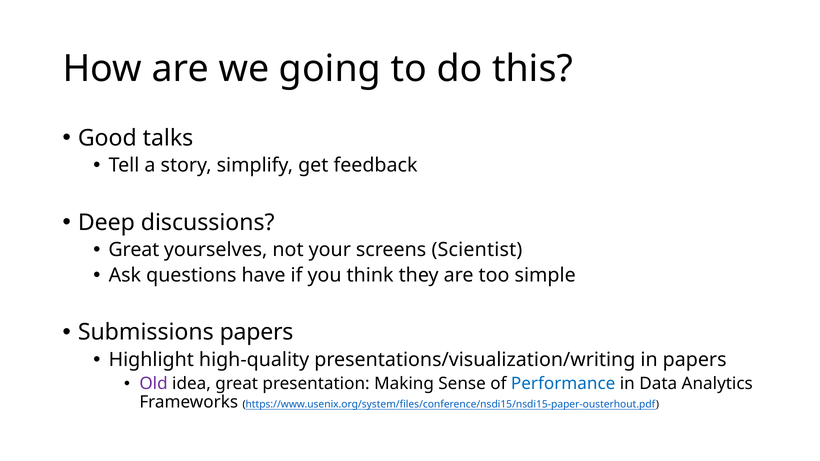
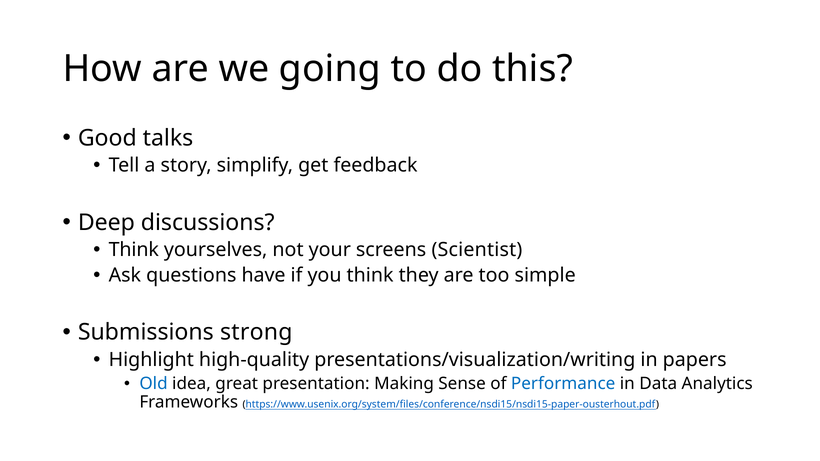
Great: Great -> Think (134, 250)
Submissions papers: papers -> strong (256, 332)
Old colour: purple -> blue (154, 384)
